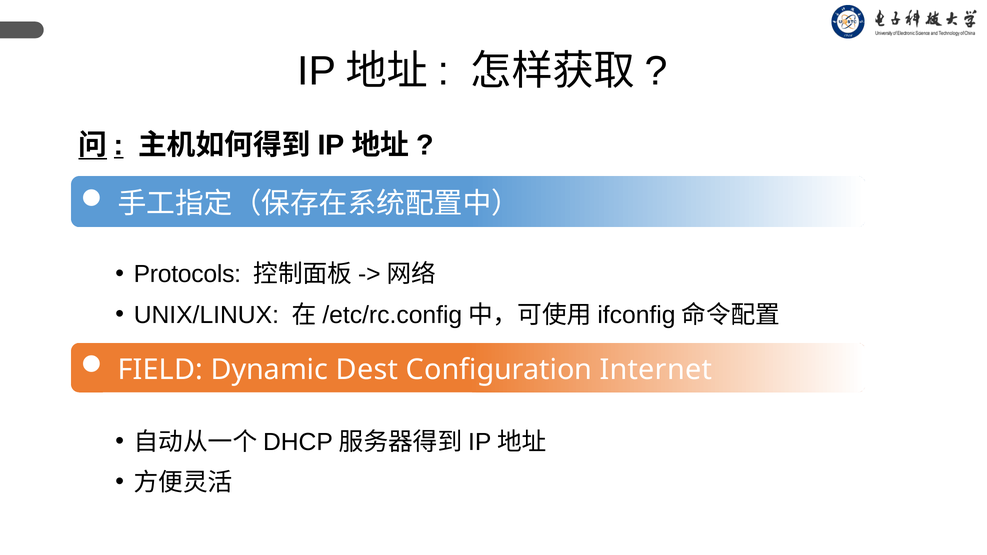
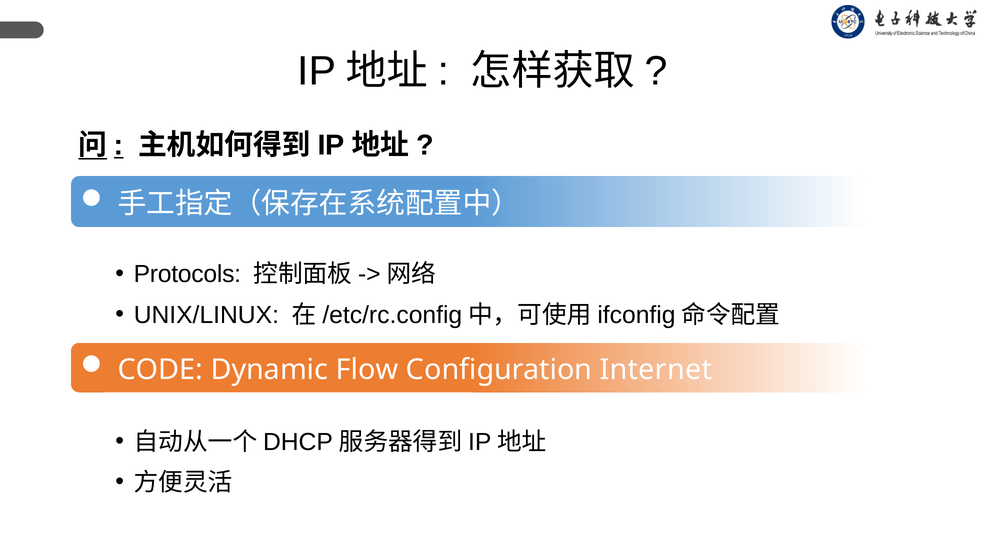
FIELD: FIELD -> CODE (160, 370)
Dest: Dest -> Flow (367, 370)
